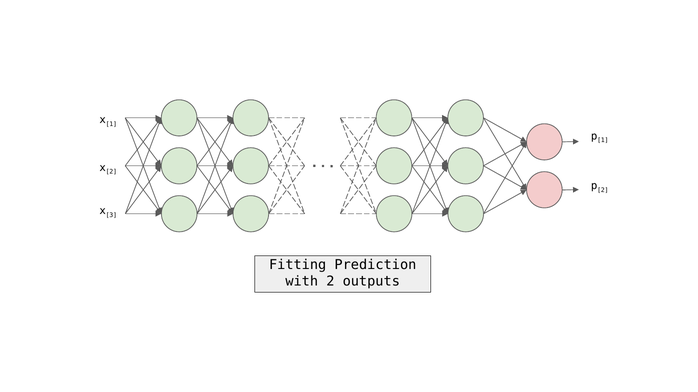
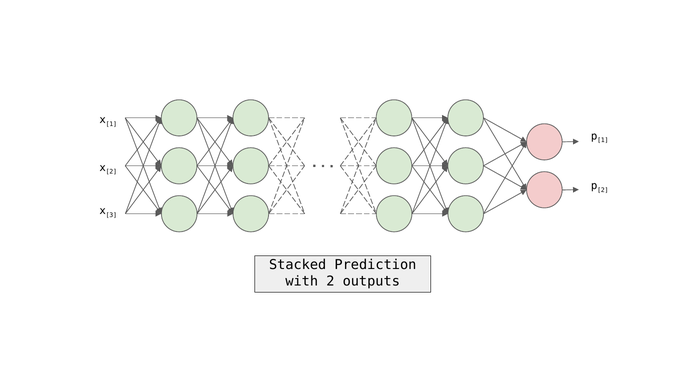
Fitting: Fitting -> Stacked (298, 265)
